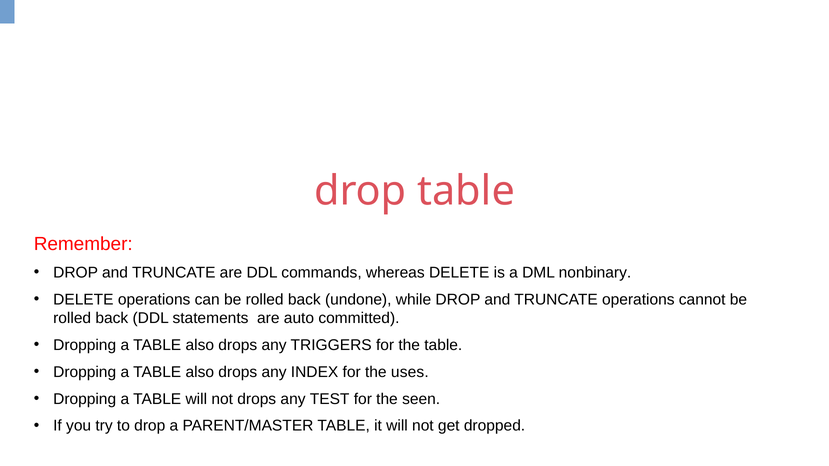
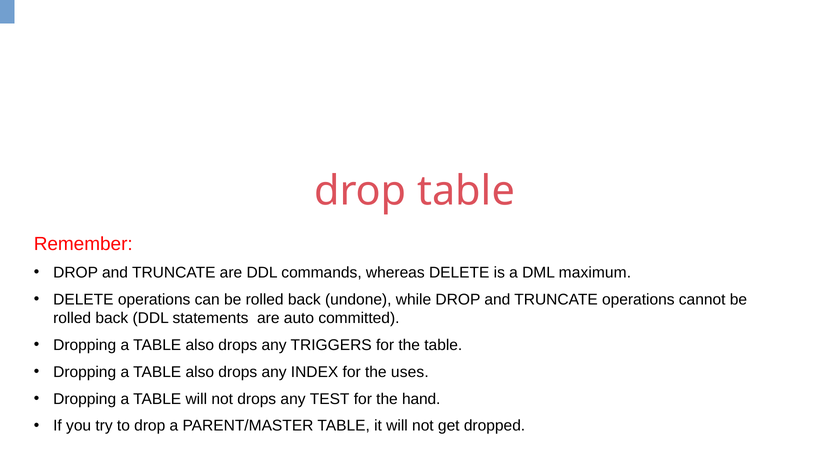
nonbinary: nonbinary -> maximum (595, 273)
seen: seen -> hand (421, 399)
